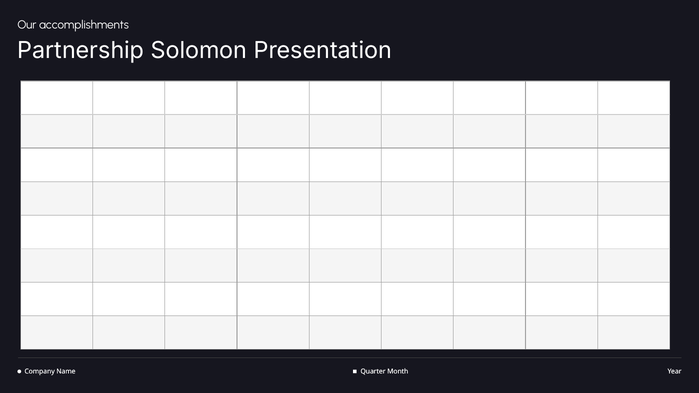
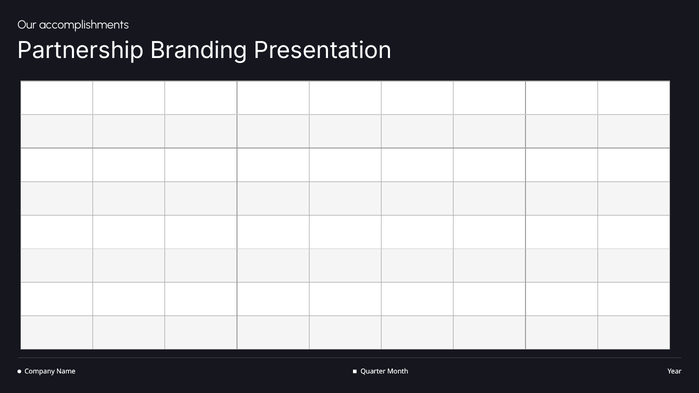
Solomon: Solomon -> Branding (199, 51)
